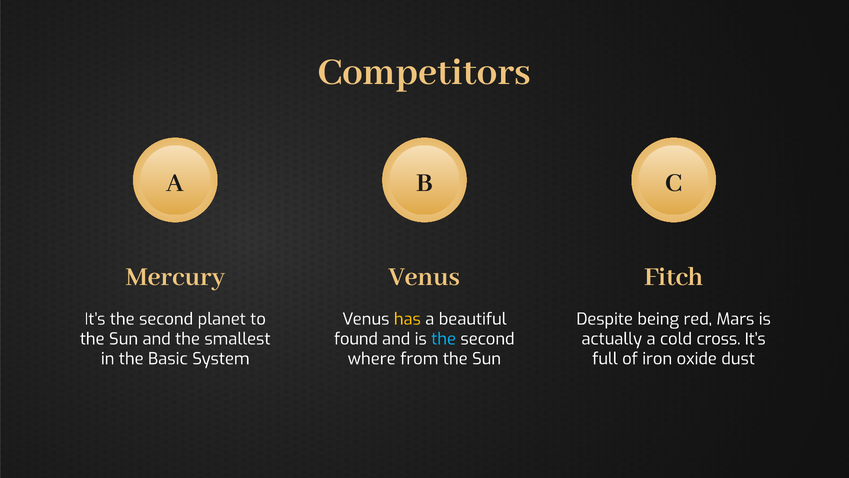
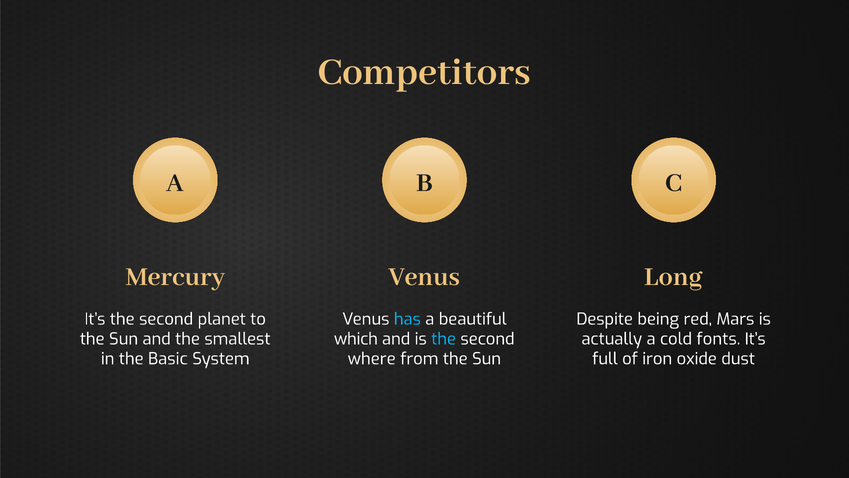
Fitch: Fitch -> Long (674, 276)
has colour: yellow -> light blue (407, 319)
found: found -> which (356, 339)
cross: cross -> fonts (718, 339)
